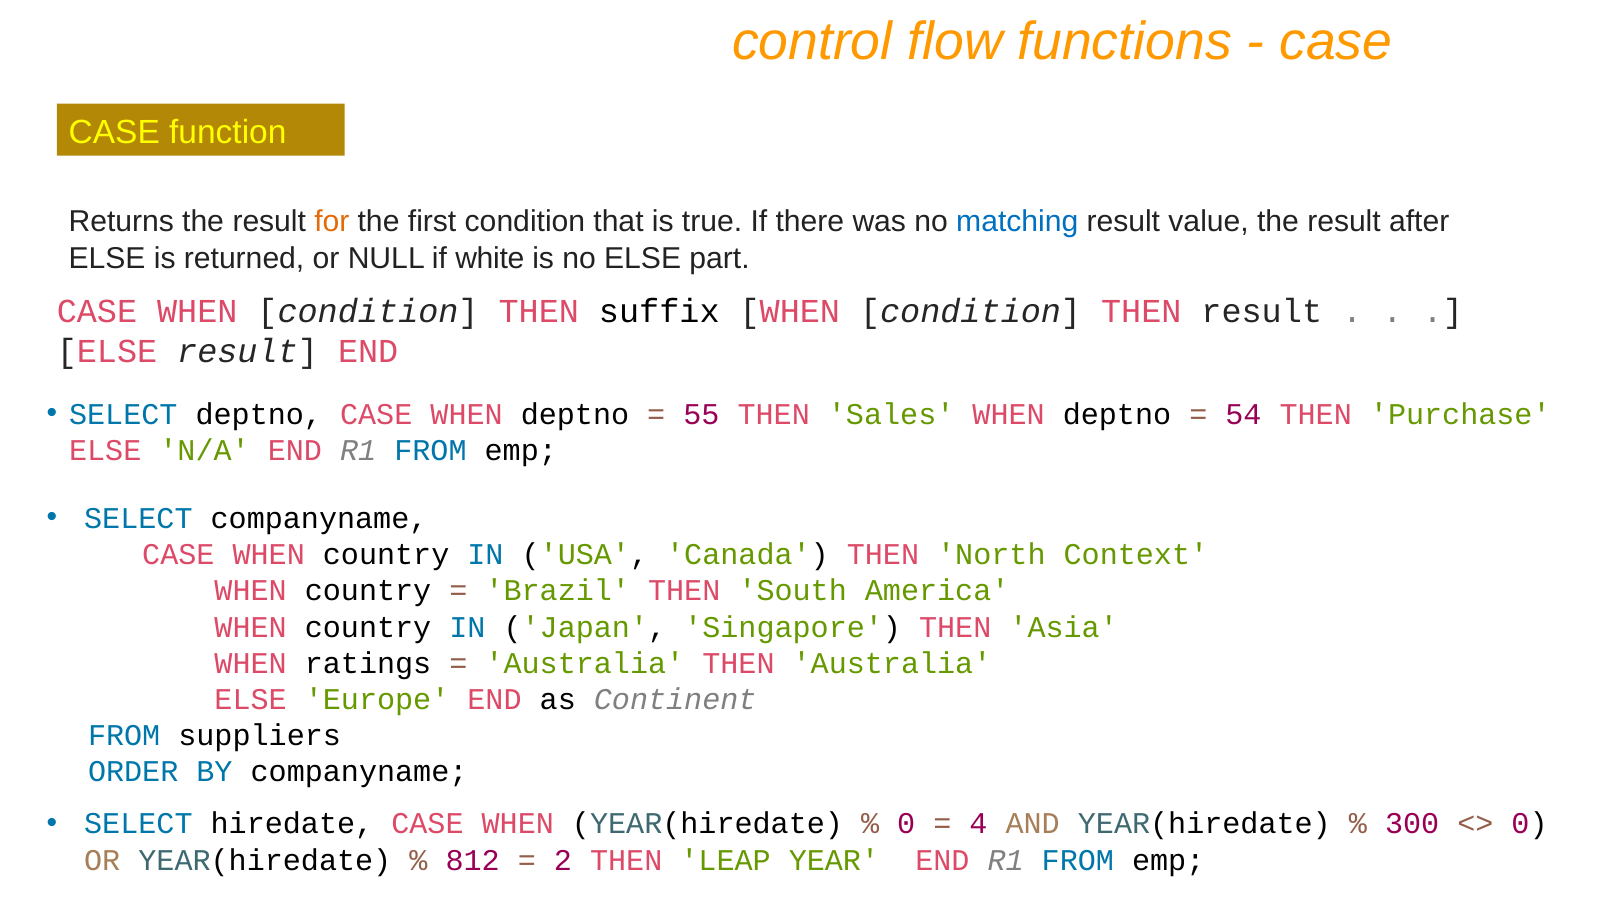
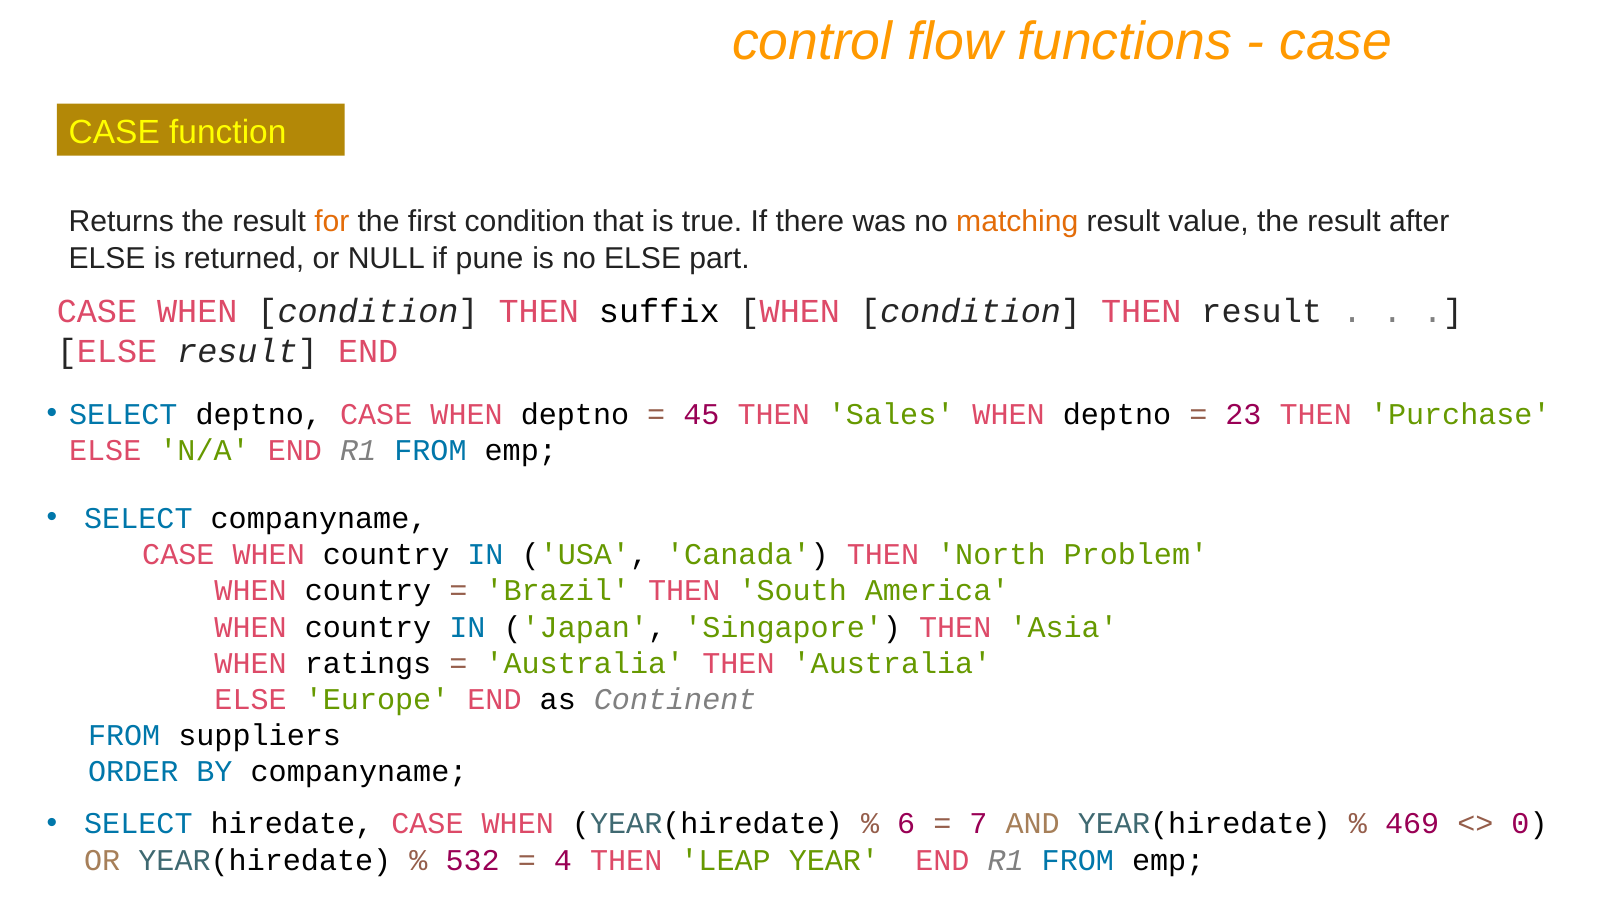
matching colour: blue -> orange (1017, 222)
white: white -> pune (489, 258)
55: 55 -> 45 (701, 414)
54: 54 -> 23 (1243, 414)
Context: Context -> Problem (1136, 554)
0: 0 -> 6 (906, 823)
4: 4 -> 7 (979, 823)
300: 300 -> 469 (1412, 823)
812: 812 -> 532 (473, 860)
2: 2 -> 4 (563, 860)
